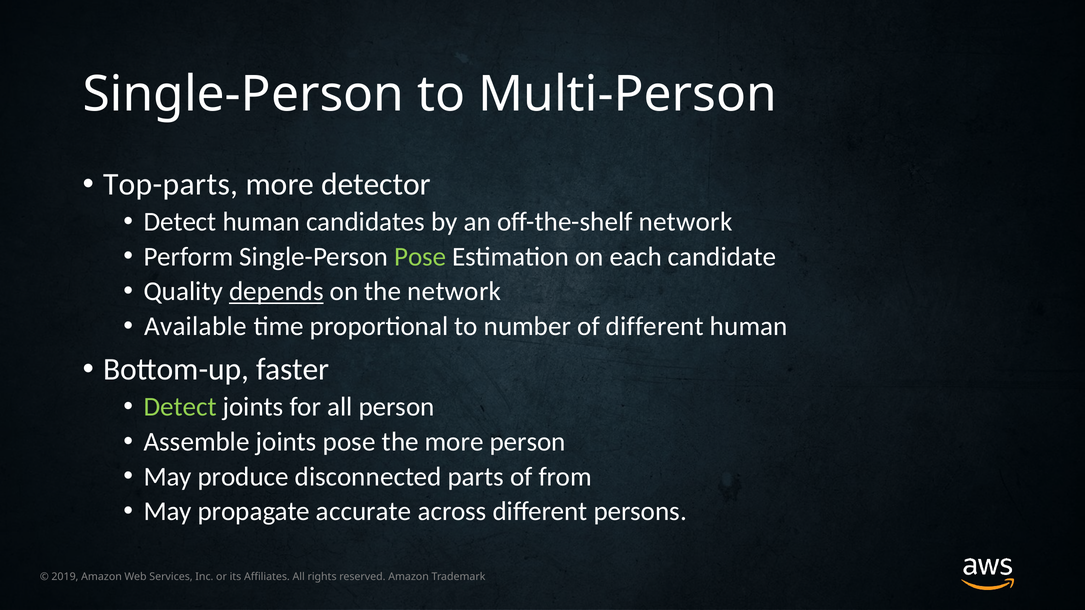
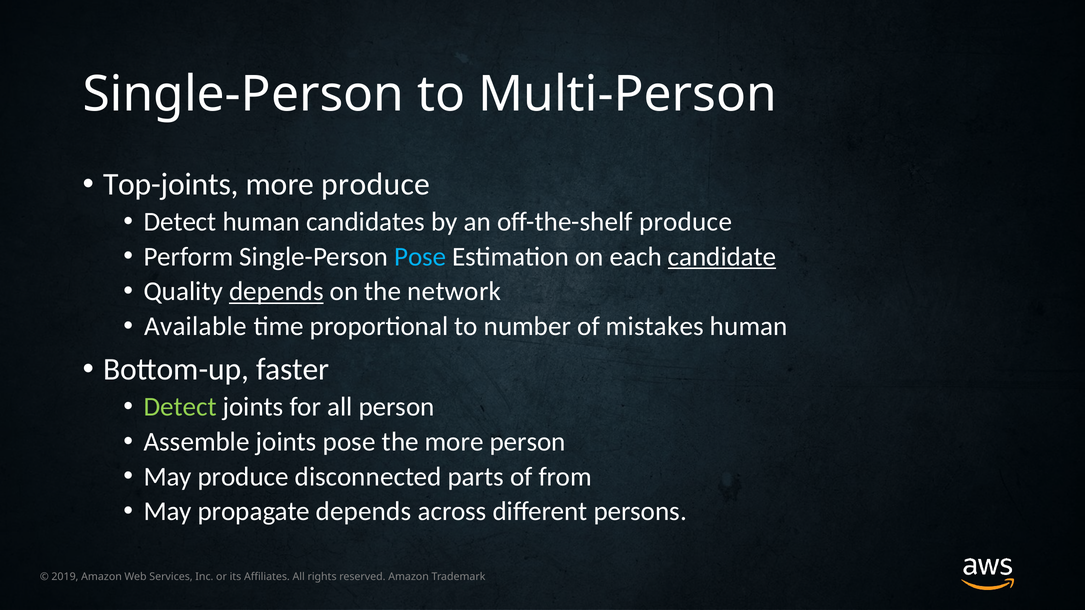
Top-parts: Top-parts -> Top-joints (171, 184)
more detector: detector -> produce (376, 184)
off-the-shelf network: network -> produce (686, 222)
Pose colour: light green -> light blue (420, 257)
candidate underline: none -> present (722, 257)
of different: different -> mistakes (655, 327)
propagate accurate: accurate -> depends (364, 512)
